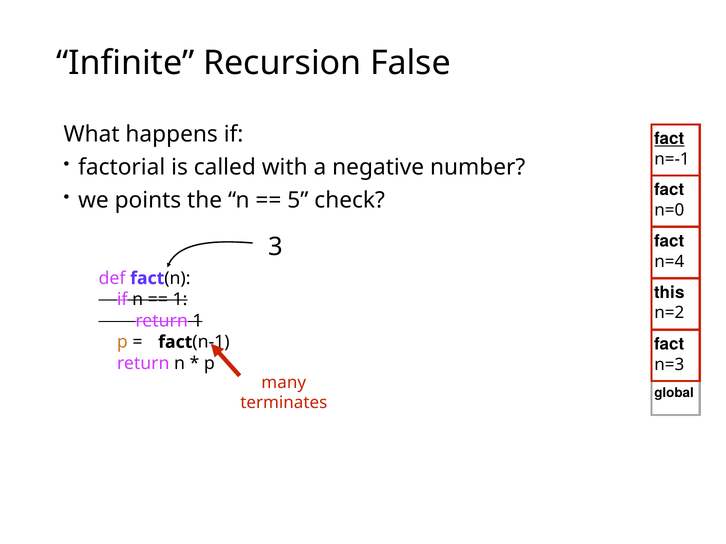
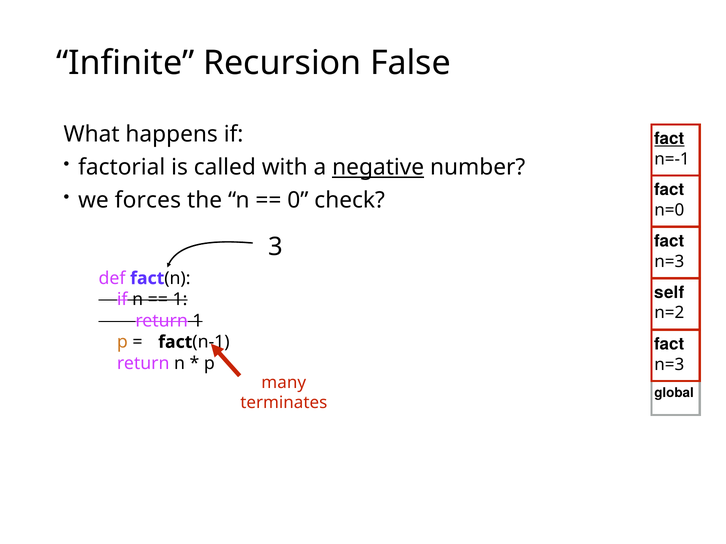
negative underline: none -> present (378, 167)
points: points -> forces (148, 200)
5: 5 -> 0 (298, 200)
n=4: n=4 -> n=3 (669, 262)
this: this -> self (669, 293)
